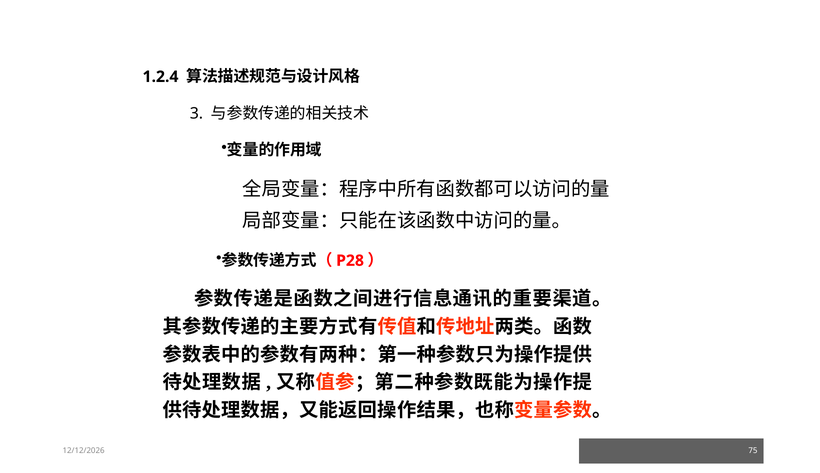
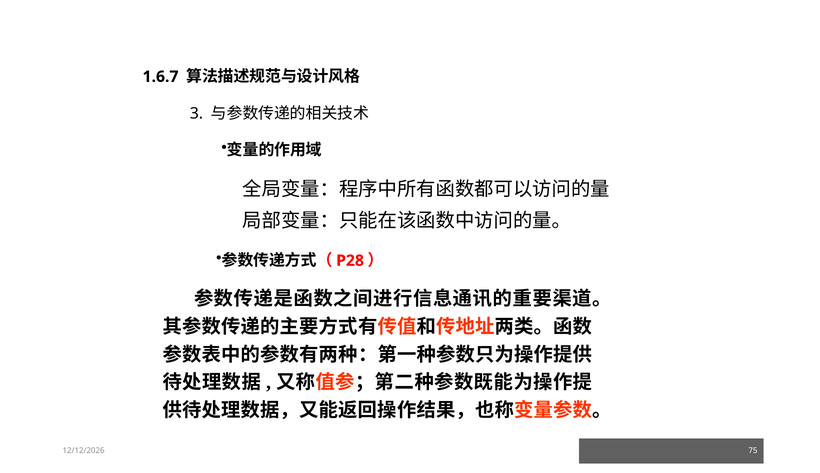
1.2.4: 1.2.4 -> 1.6.7 (160, 77)
